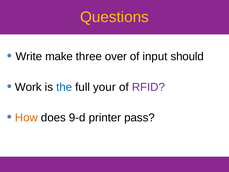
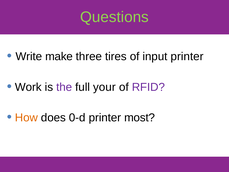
Questions colour: yellow -> light green (114, 17)
over: over -> tires (116, 56)
input should: should -> printer (187, 56)
the colour: blue -> purple (64, 87)
9-d: 9-d -> 0-d (77, 117)
pass: pass -> most (140, 117)
